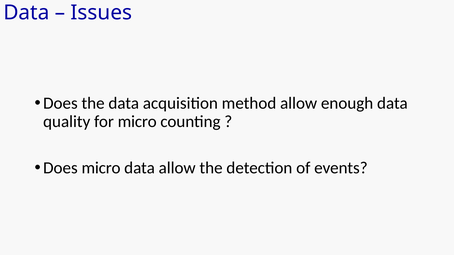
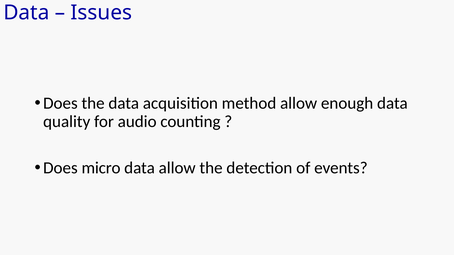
for micro: micro -> audio (137, 122)
